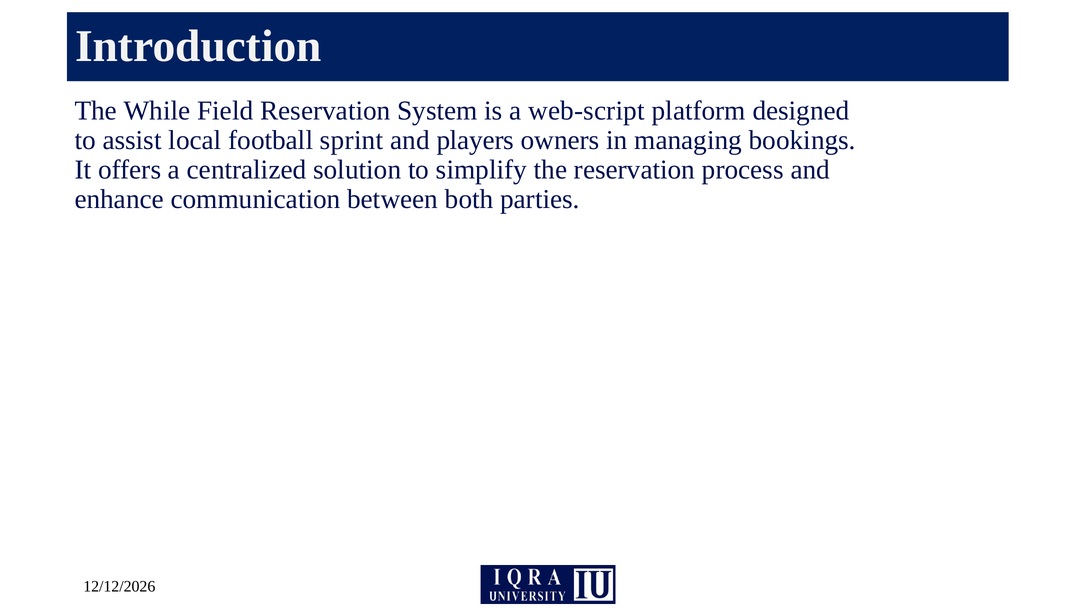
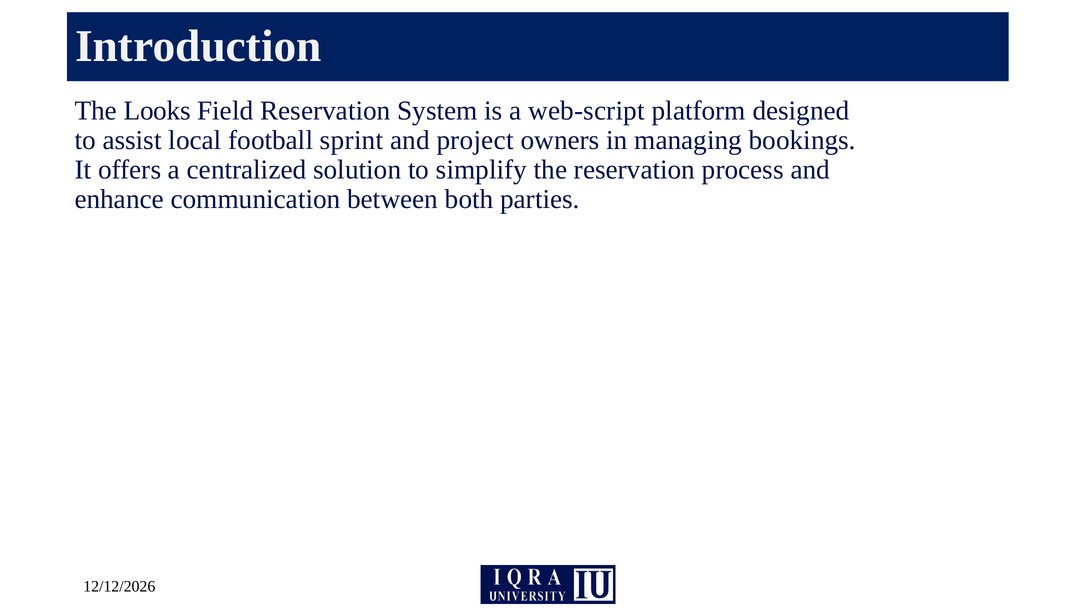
While: While -> Looks (157, 111)
players: players -> project (475, 140)
